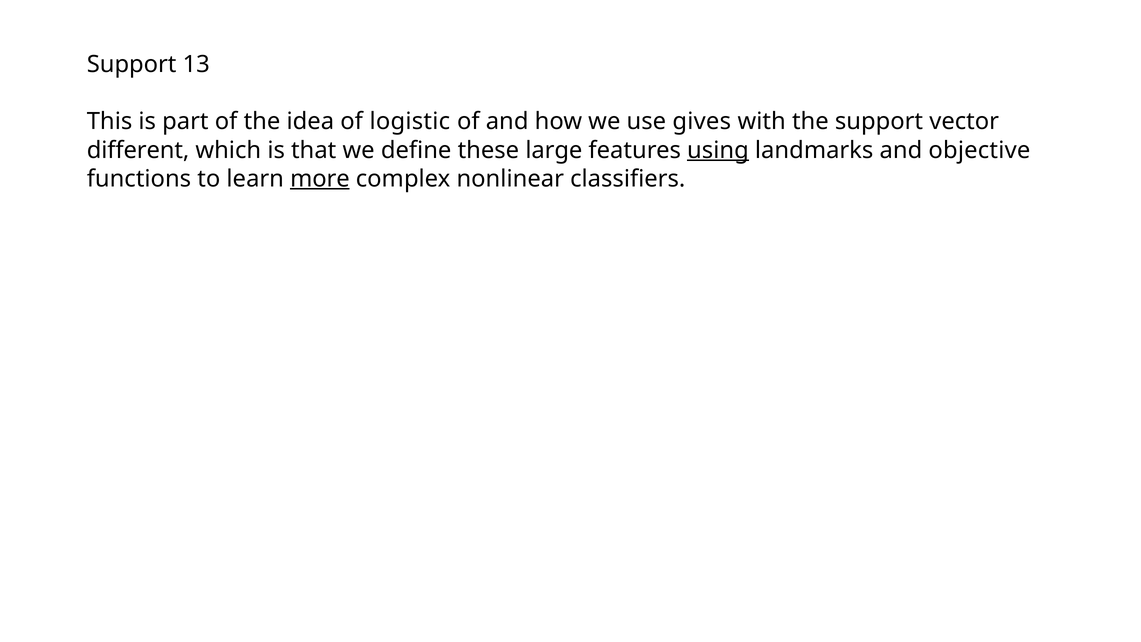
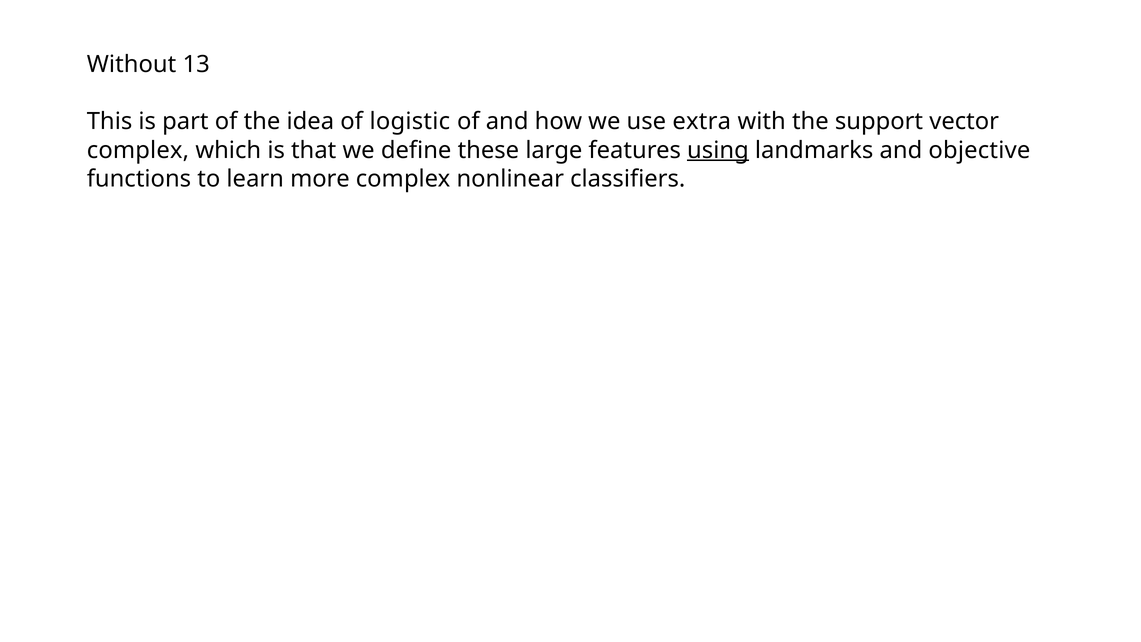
Support: Support -> Without (132, 65)
gives: gives -> extra (702, 122)
different: different -> complex (138, 150)
more underline: present -> none (320, 179)
